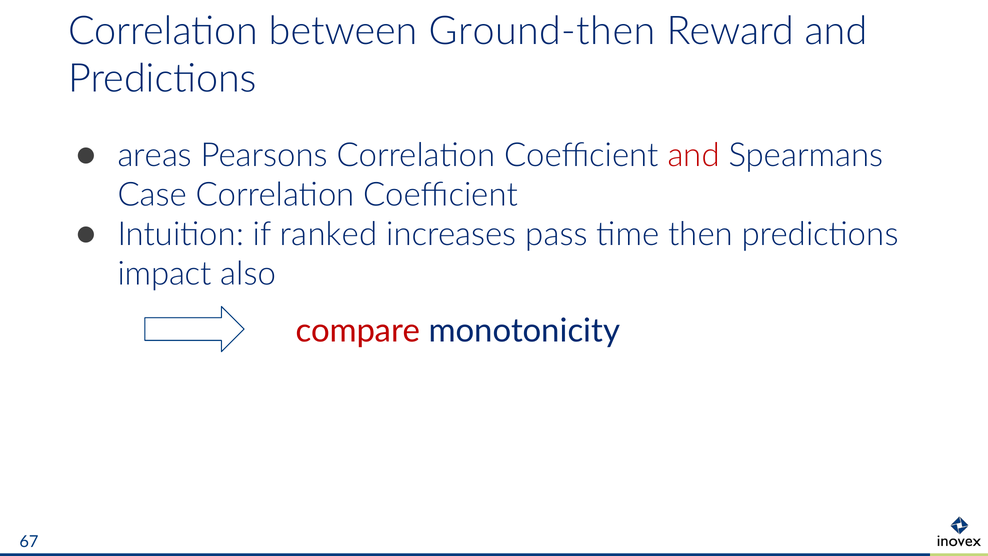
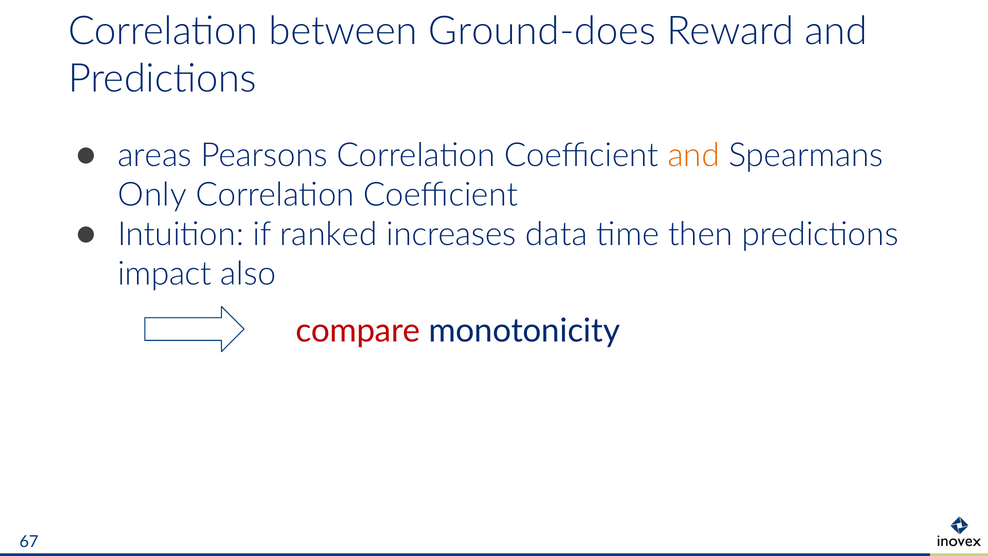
Ground-then: Ground-then -> Ground-does (542, 31)
and colour: red -> orange (694, 155)
Case: Case -> Only (152, 195)
pass: pass -> data (557, 234)
